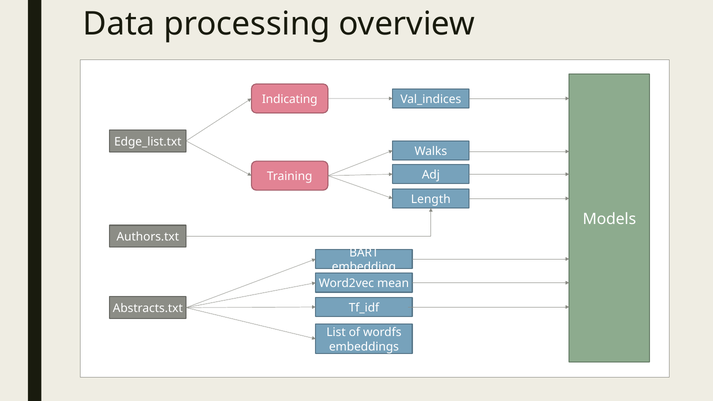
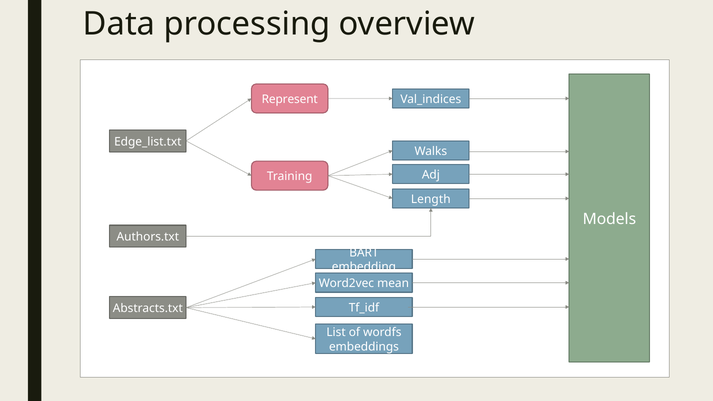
Indicating: Indicating -> Represent (290, 99)
